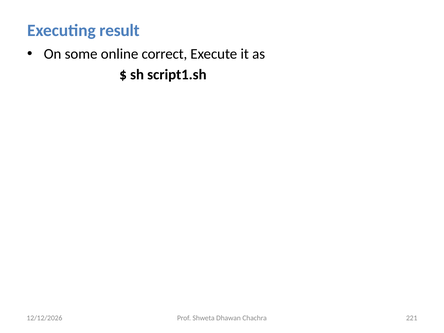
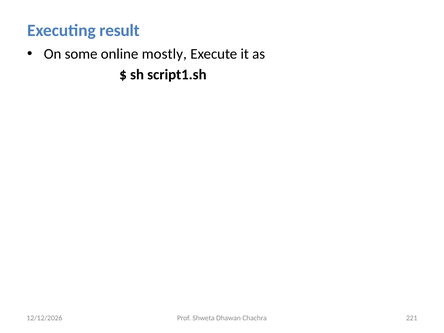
correct: correct -> mostly (164, 54)
